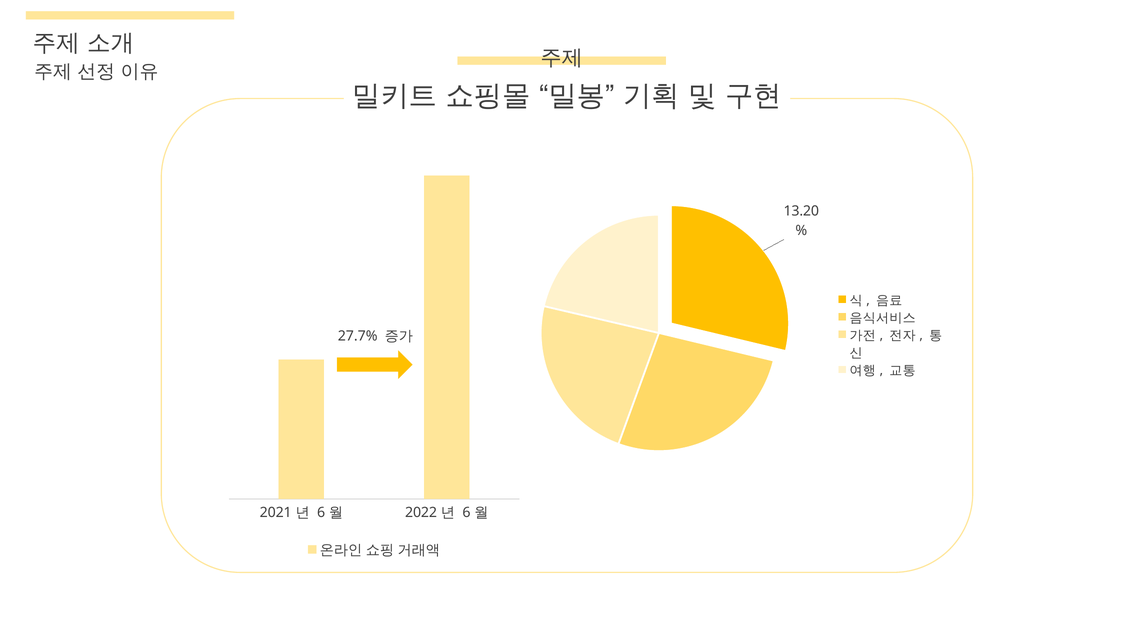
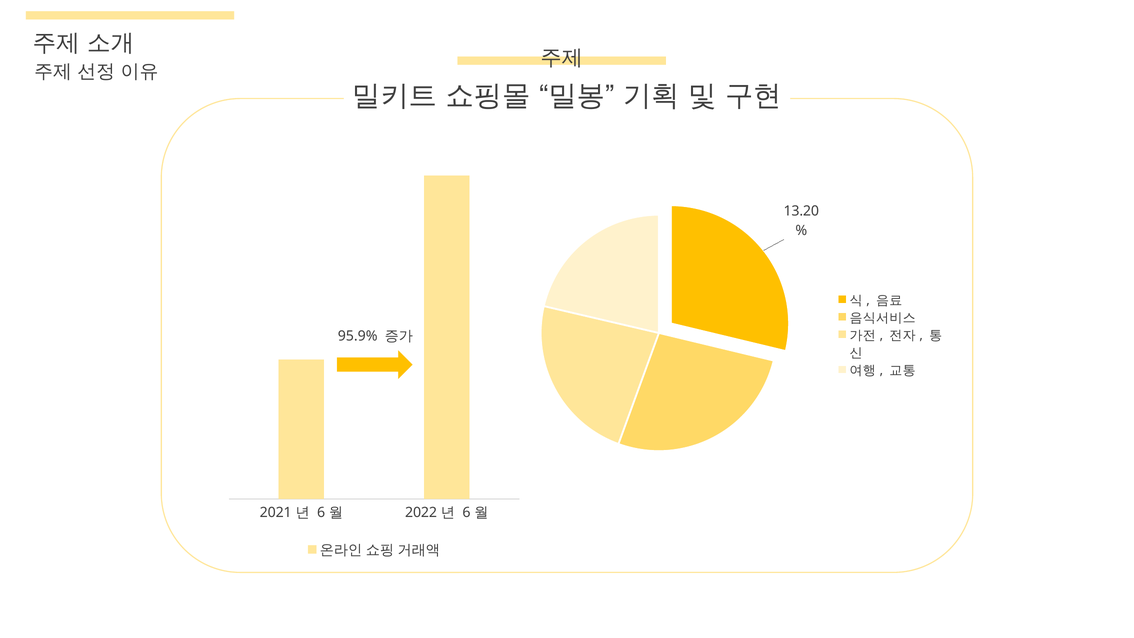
27.7%: 27.7% -> 95.9% (358, 336)
